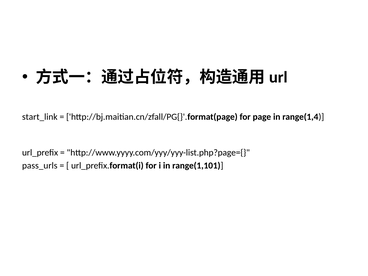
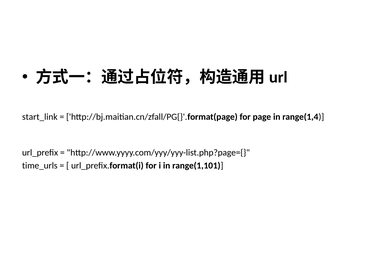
pass_urls: pass_urls -> time_urls (40, 165)
